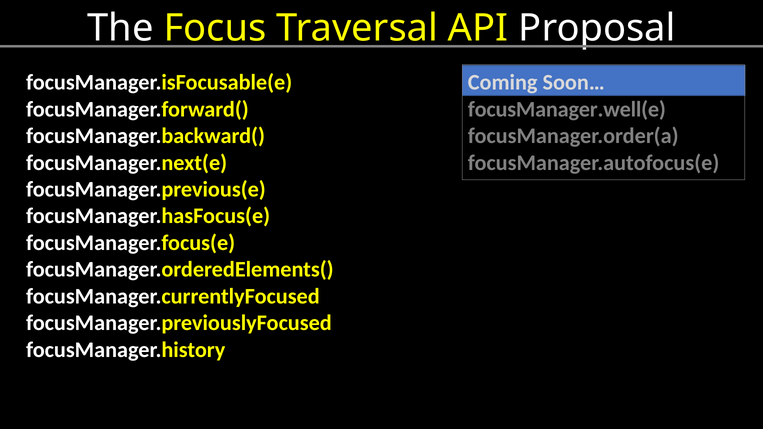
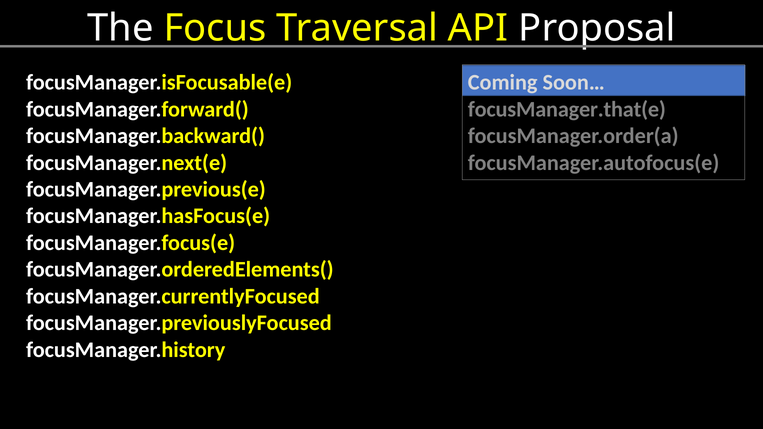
focusManager.well(e: focusManager.well(e -> focusManager.that(e (567, 109)
